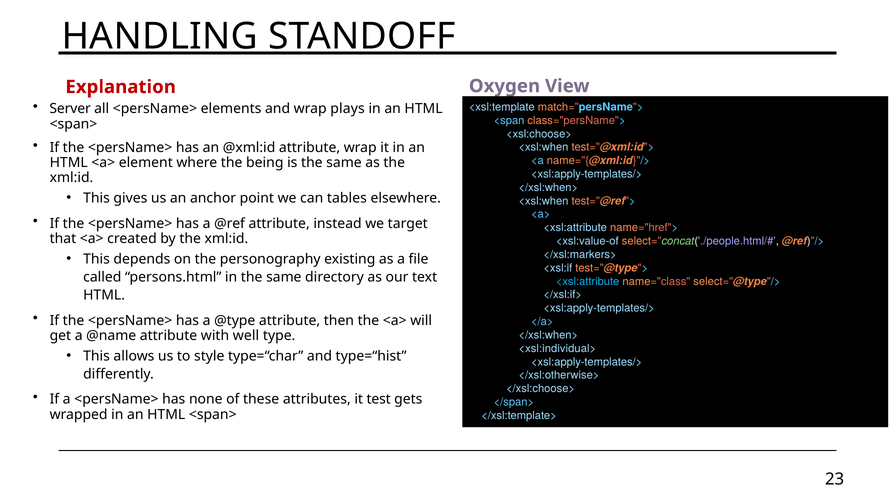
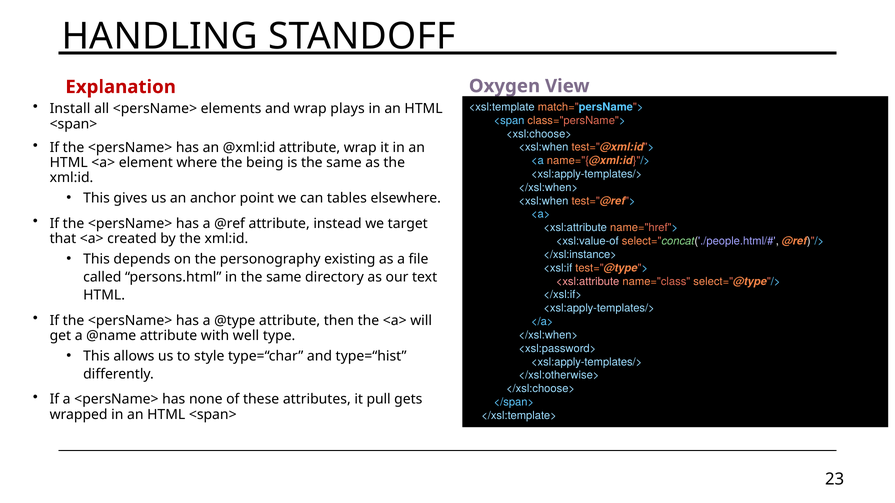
Server: Server -> Install (70, 109)
</xsl:markers>: </xsl:markers> -> </xsl:instance> (580, 255)
<xsl:attribute colour: light blue -> pink (588, 282)
<xsl:individual>: <xsl:individual> -> <xsl:password> (557, 349)
test: test -> pull (379, 400)
